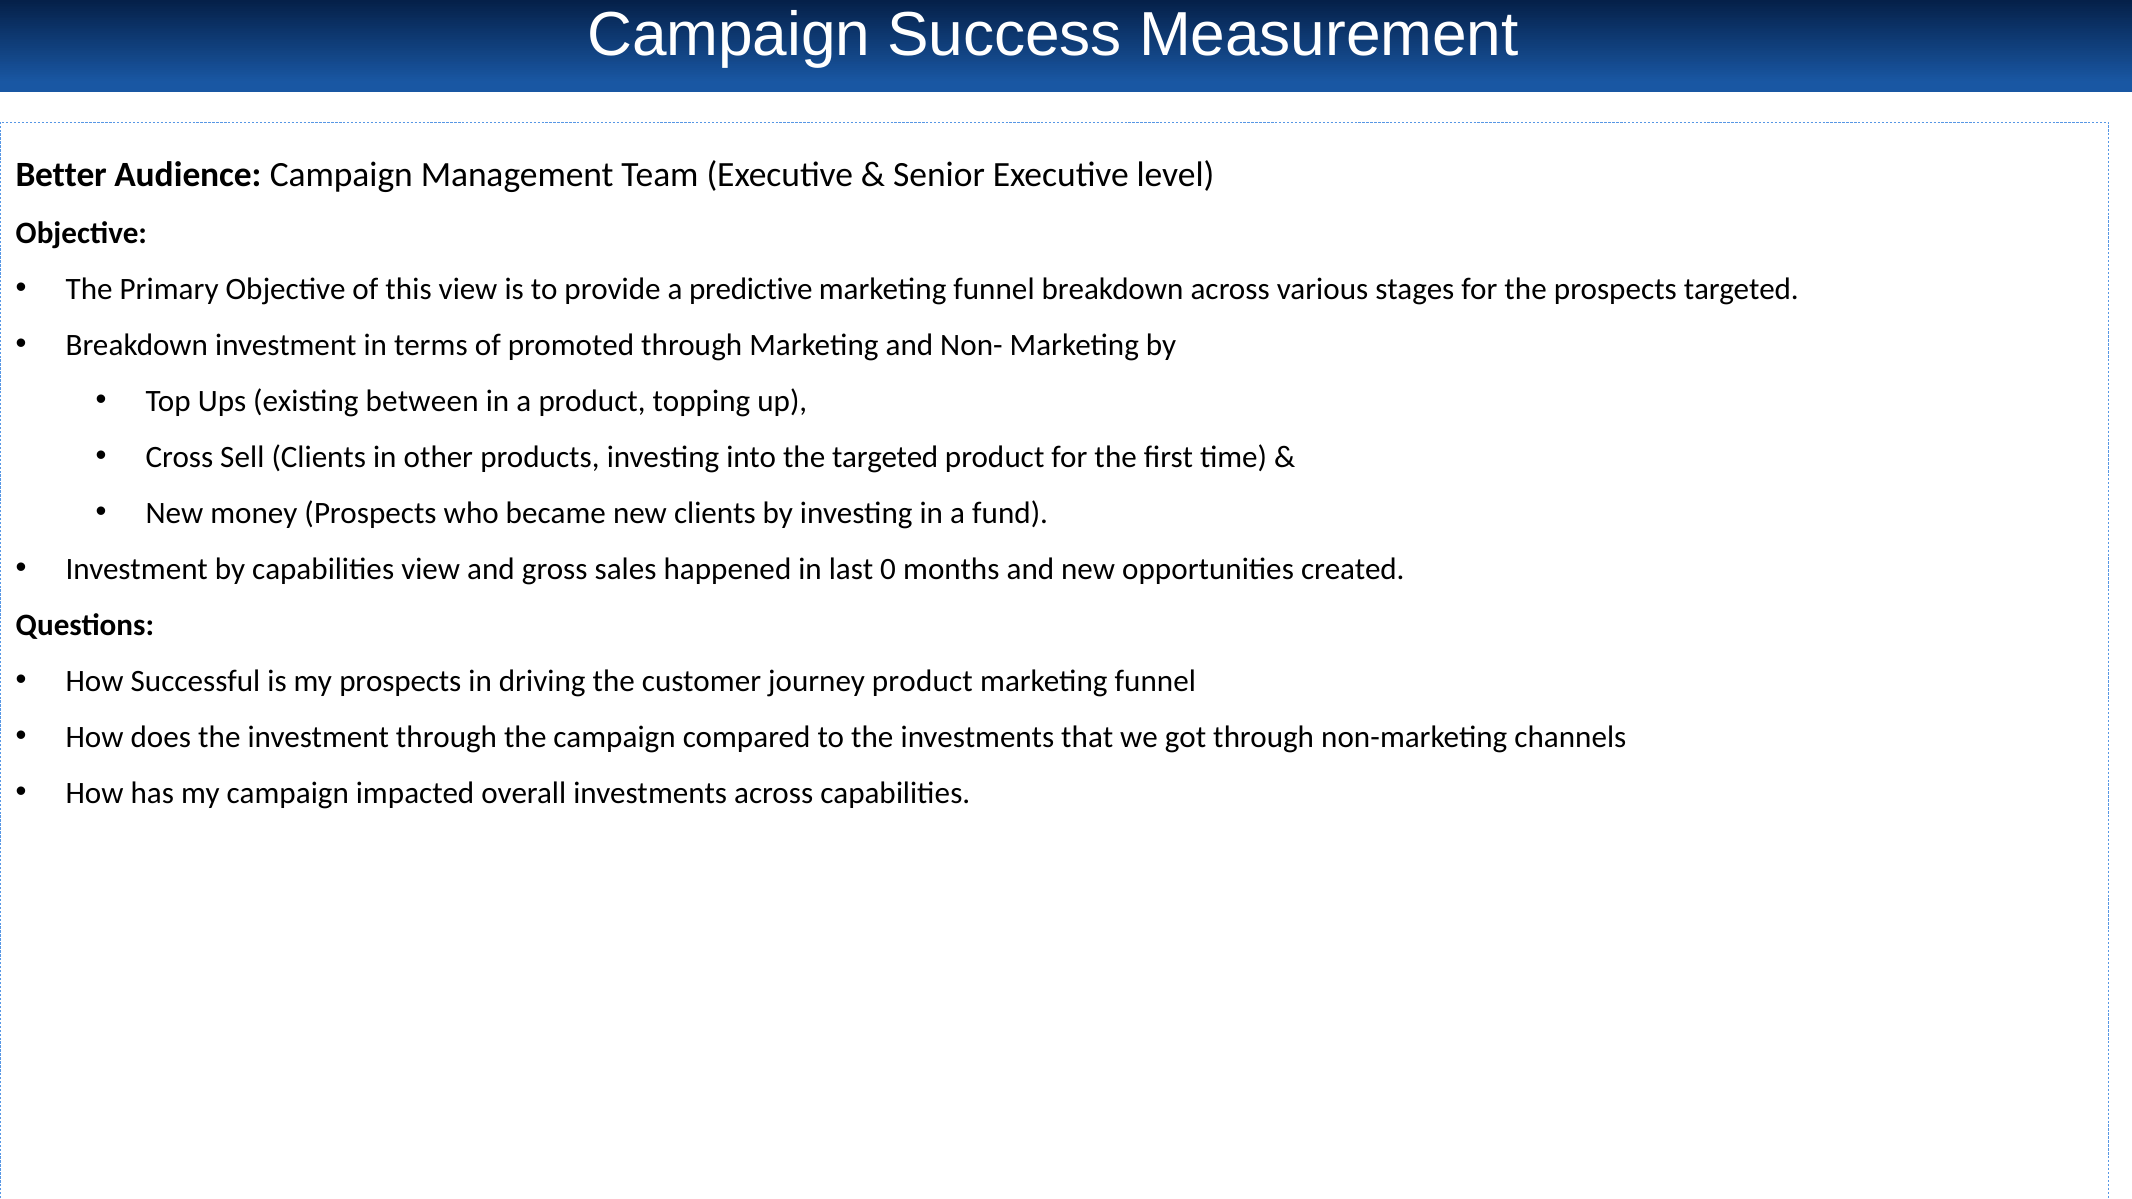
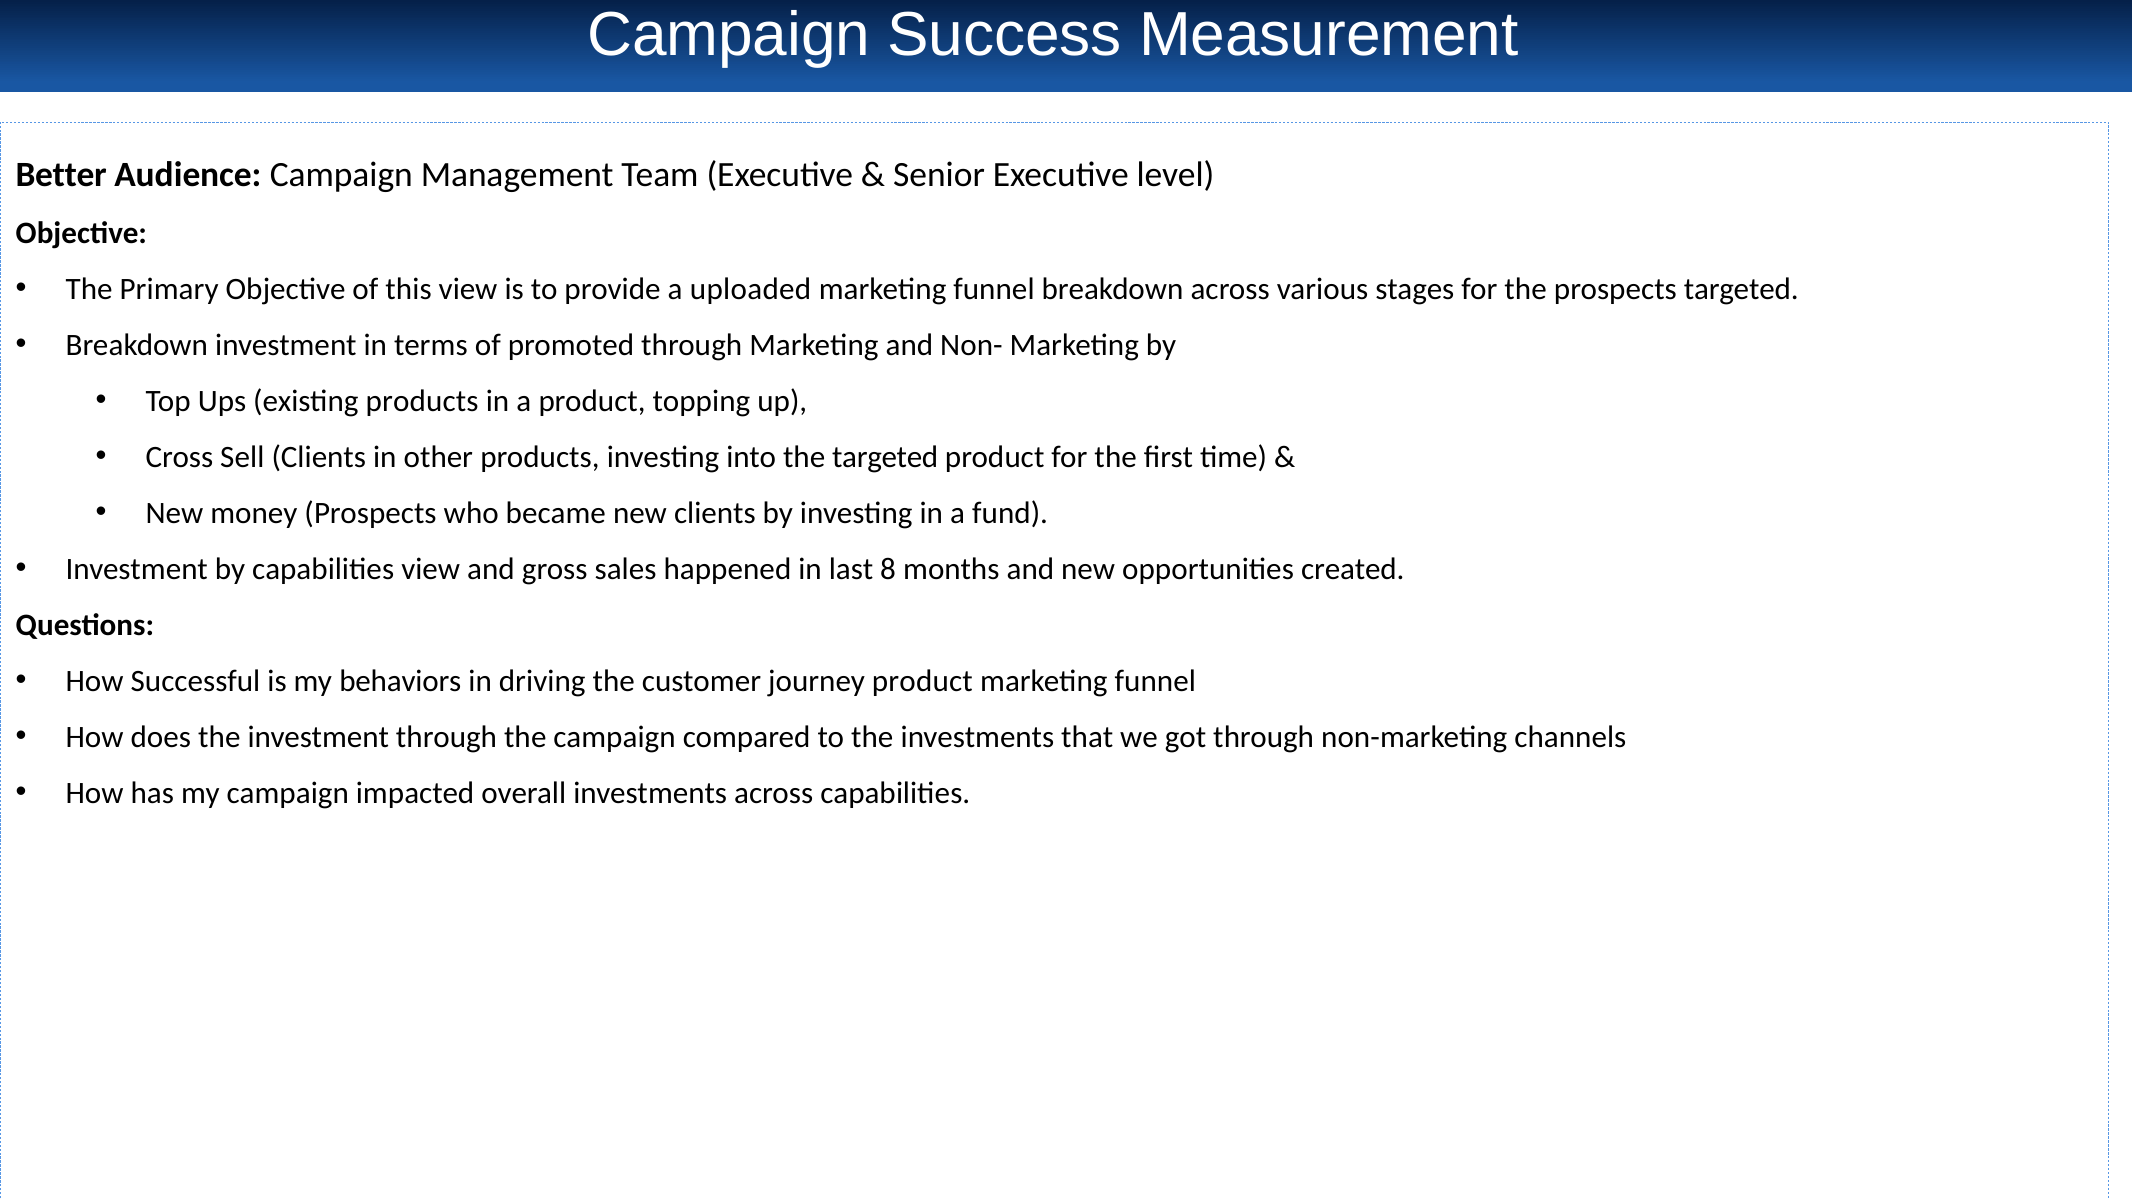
predictive: predictive -> uploaded (751, 289)
existing between: between -> products (422, 401)
0: 0 -> 8 (888, 569)
my prospects: prospects -> behaviors (400, 681)
